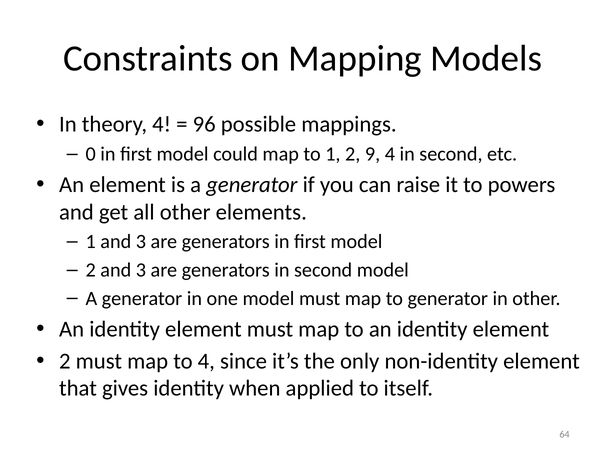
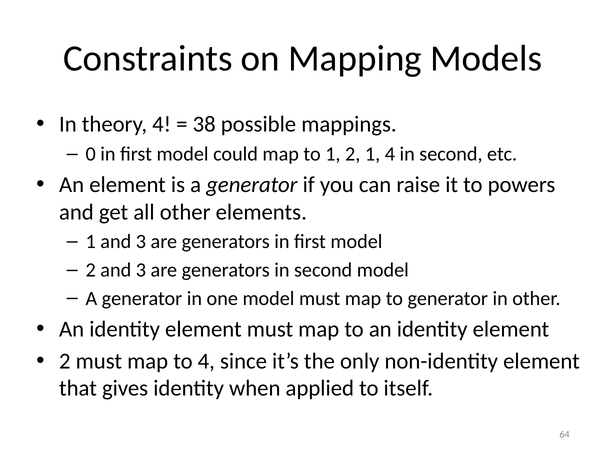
96: 96 -> 38 (204, 124)
2 9: 9 -> 1 (373, 154)
